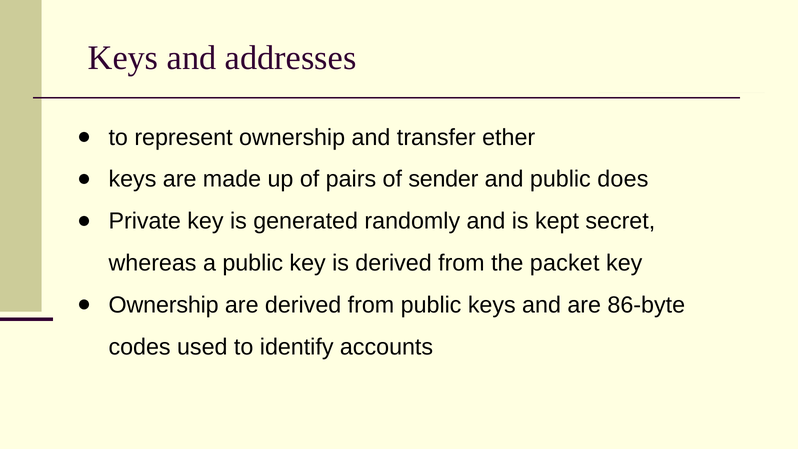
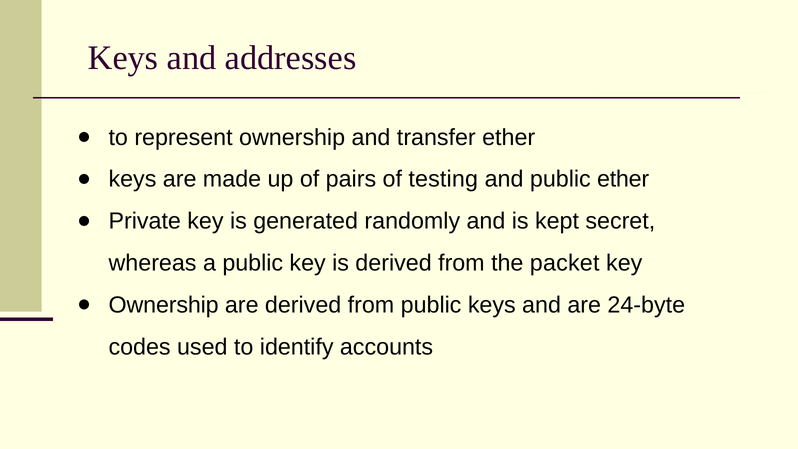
sender: sender -> testing (443, 179)
public does: does -> ether (623, 179)
86-byte: 86-byte -> 24-byte (646, 305)
